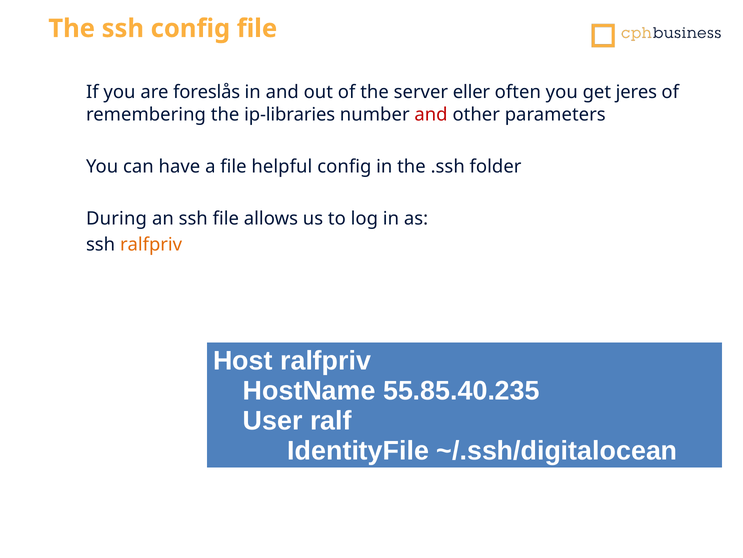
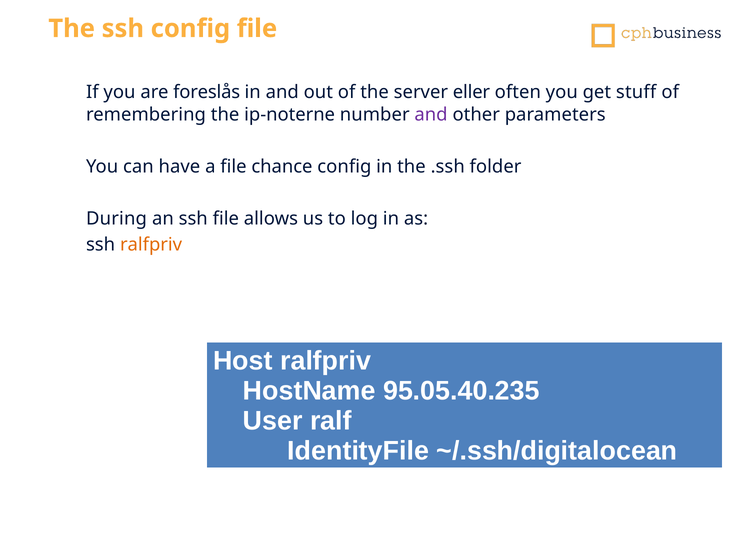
jeres: jeres -> stuff (636, 92)
ip-libraries: ip-libraries -> ip-noterne (290, 114)
and colour: red -> purple (431, 114)
helpful: helpful -> chance (282, 166)
55.85.40.235: 55.85.40.235 -> 95.05.40.235 (461, 390)
